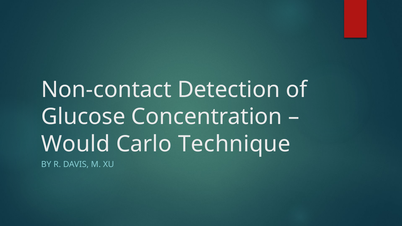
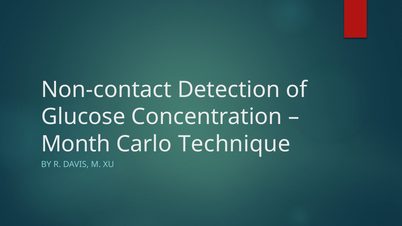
Would: Would -> Month (76, 144)
